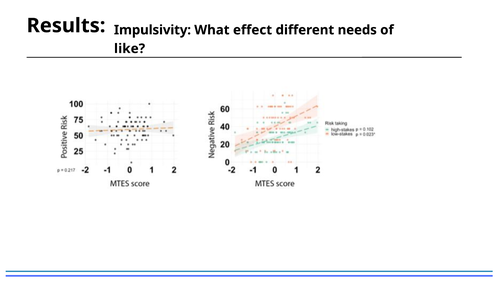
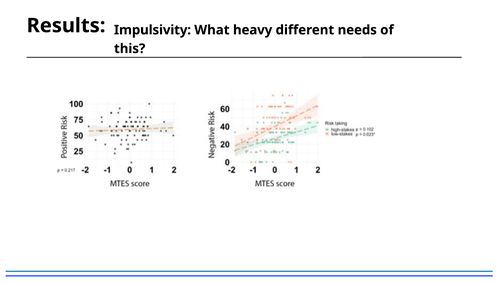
effect: effect -> heavy (253, 30)
like: like -> this (130, 49)
